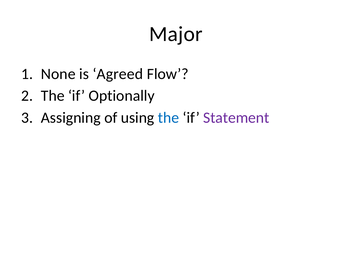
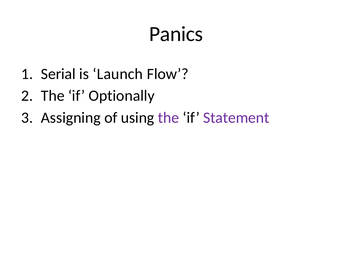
Major: Major -> Panics (176, 34)
None: None -> Serial (58, 74)
Agreed: Agreed -> Launch (118, 74)
the colour: blue -> purple (169, 118)
